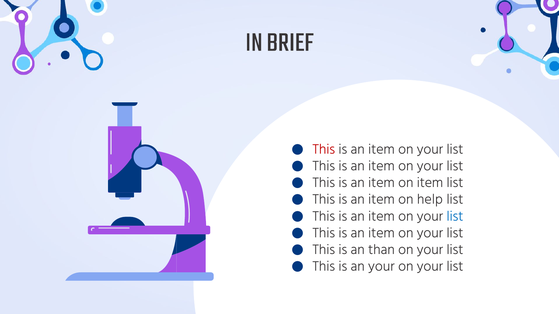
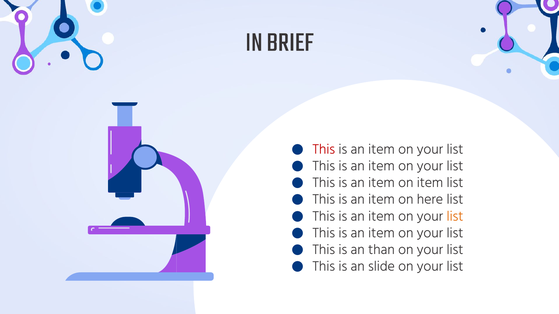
help: help -> here (430, 200)
list colour: blue -> orange (455, 216)
an your: your -> slide (381, 267)
